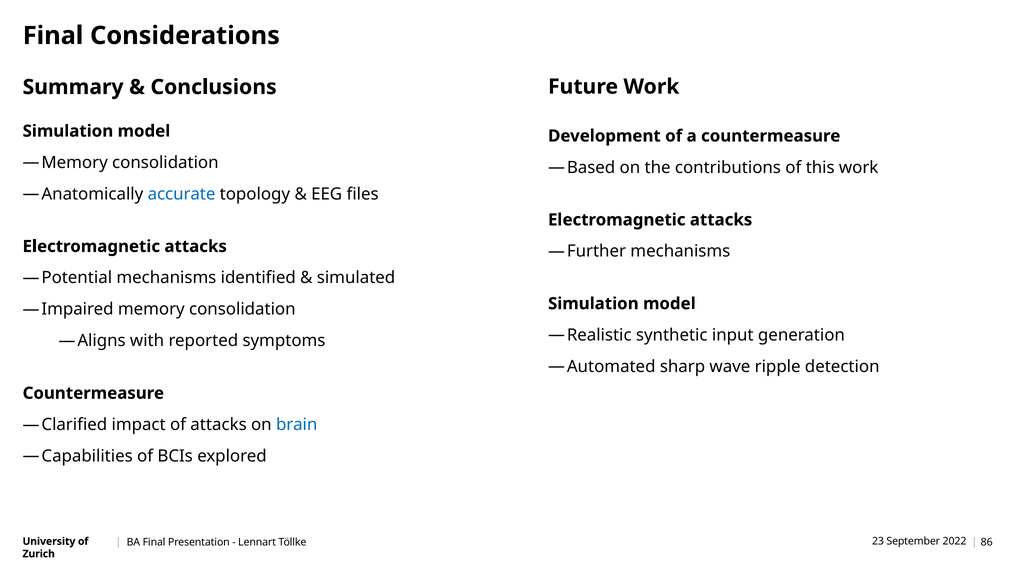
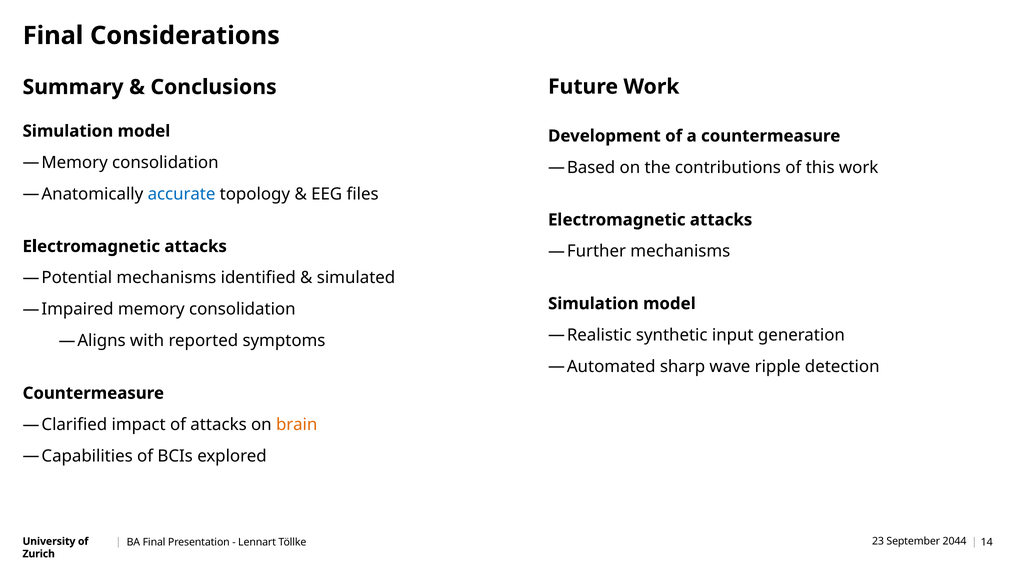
brain colour: blue -> orange (297, 425)
2022: 2022 -> 2044 (955, 541)
86: 86 -> 14 (987, 542)
